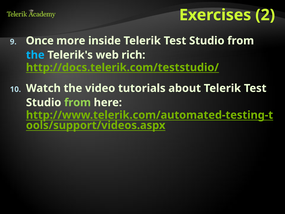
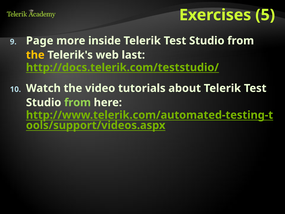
2: 2 -> 5 (265, 15)
Once: Once -> Page (40, 41)
the colour: light blue -> yellow (35, 55)
rich: rich -> last (133, 55)
